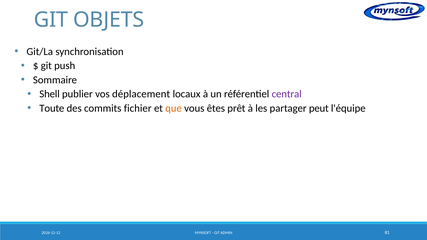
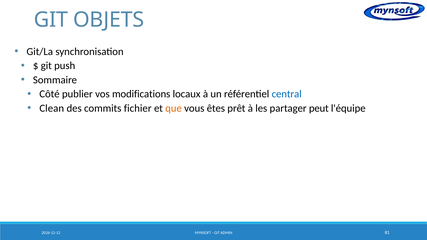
Shell: Shell -> Côté (49, 94)
déplacement: déplacement -> modifications (141, 94)
central colour: purple -> blue (287, 94)
Toute: Toute -> Clean (52, 108)
